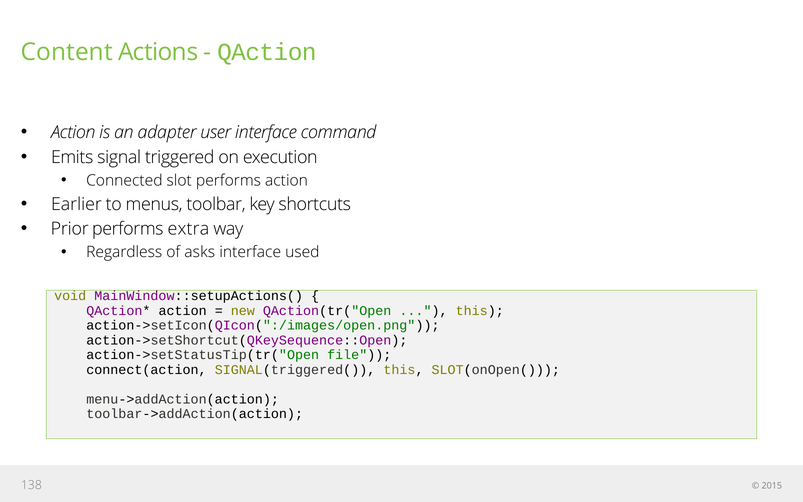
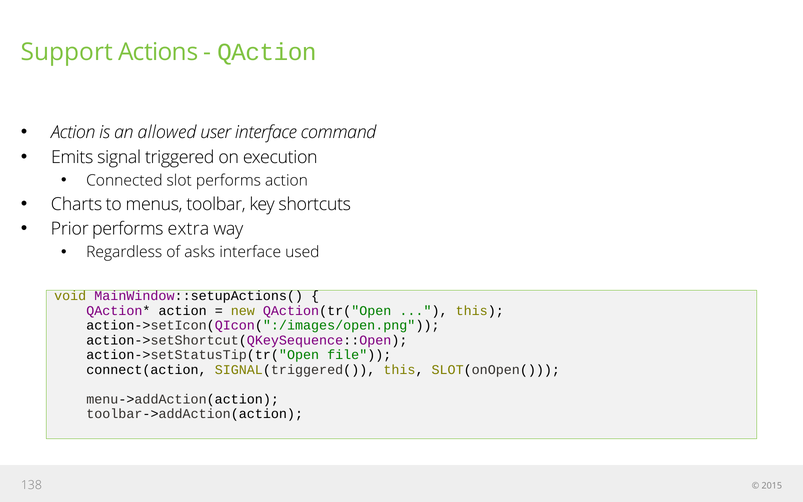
Content: Content -> Support (67, 52)
adapter: adapter -> allowed (167, 132)
Earlier: Earlier -> Charts (77, 204)
